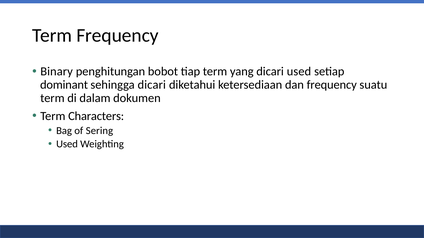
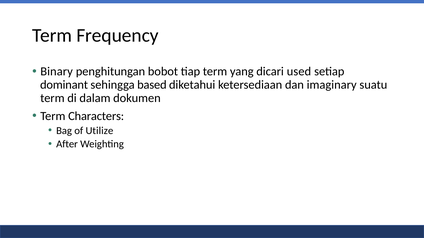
sehingga dicari: dicari -> based (152, 85)
dan frequency: frequency -> imaginary (332, 85)
Sering: Sering -> Utilize (99, 131)
Used: Used -> After (67, 144)
